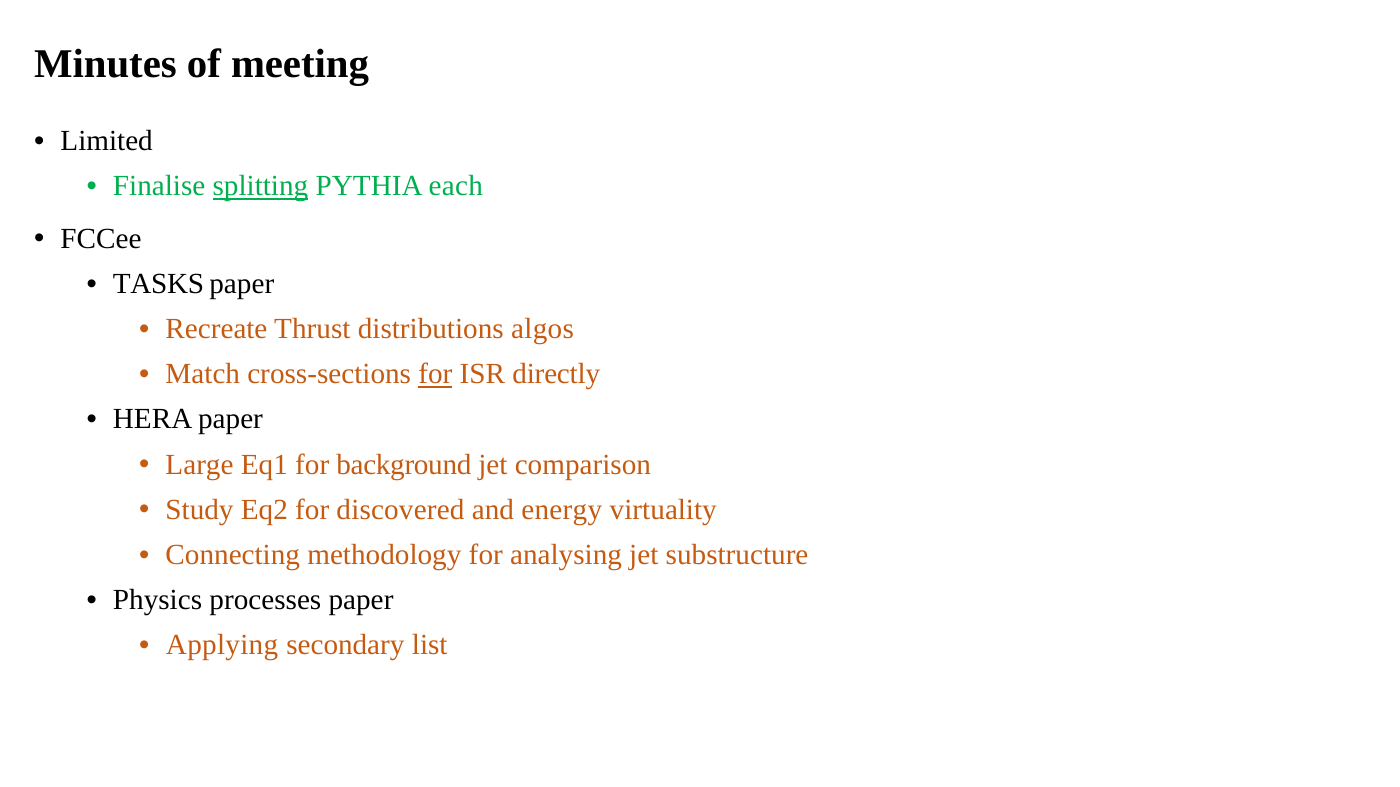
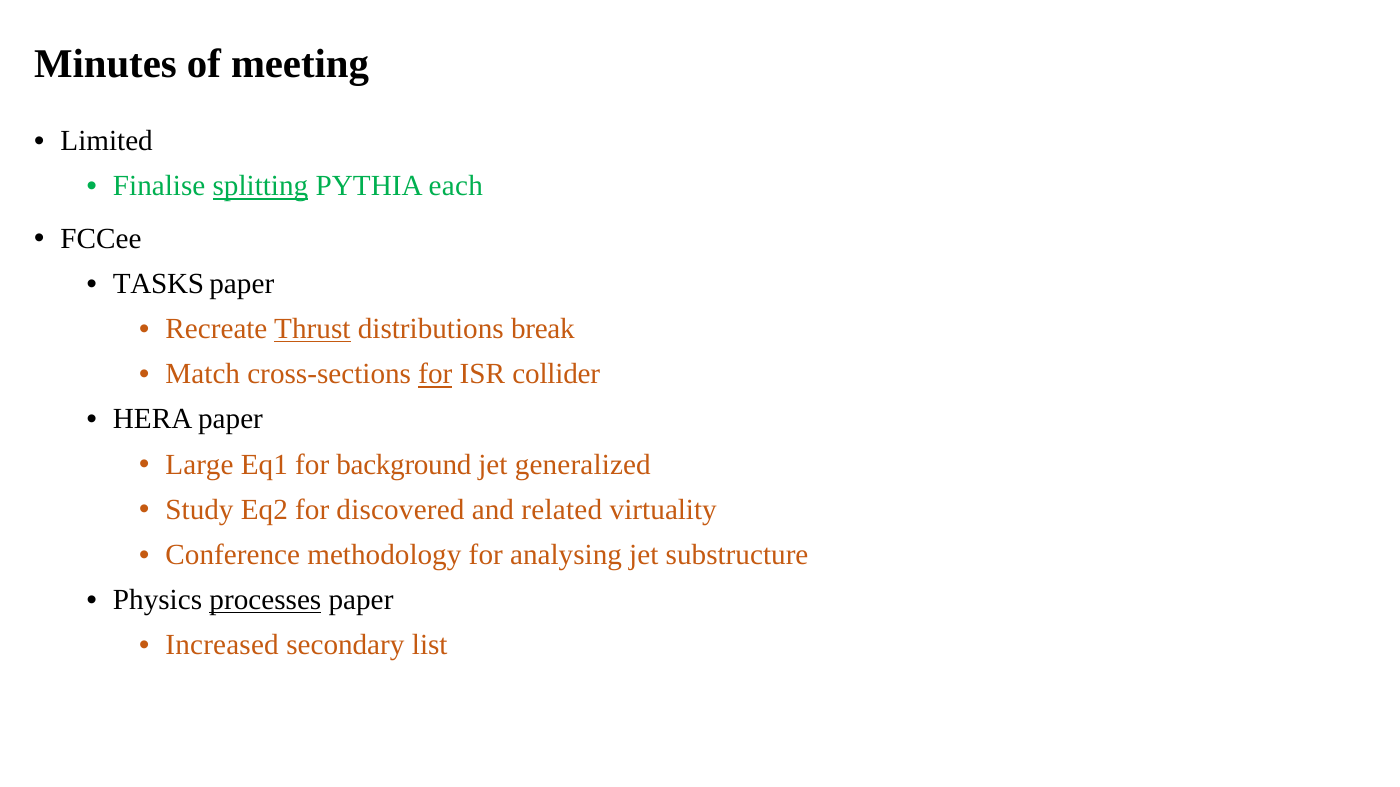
Thrust underline: none -> present (312, 329)
algos: algos -> break (543, 329)
directly: directly -> collider (556, 374)
comparison: comparison -> generalized (583, 465)
energy: energy -> related (562, 510)
Connecting: Connecting -> Conference (233, 555)
processes underline: none -> present (265, 600)
Applying: Applying -> Increased (222, 645)
